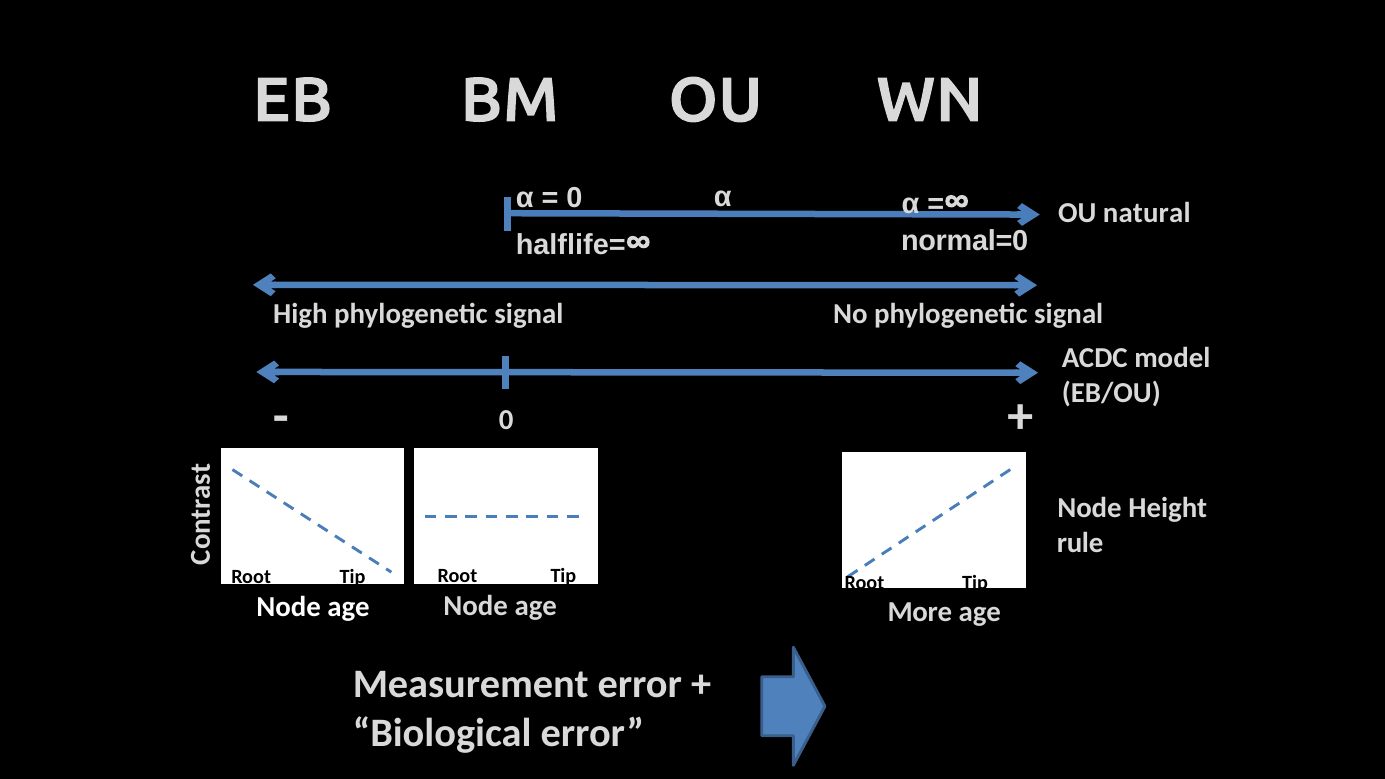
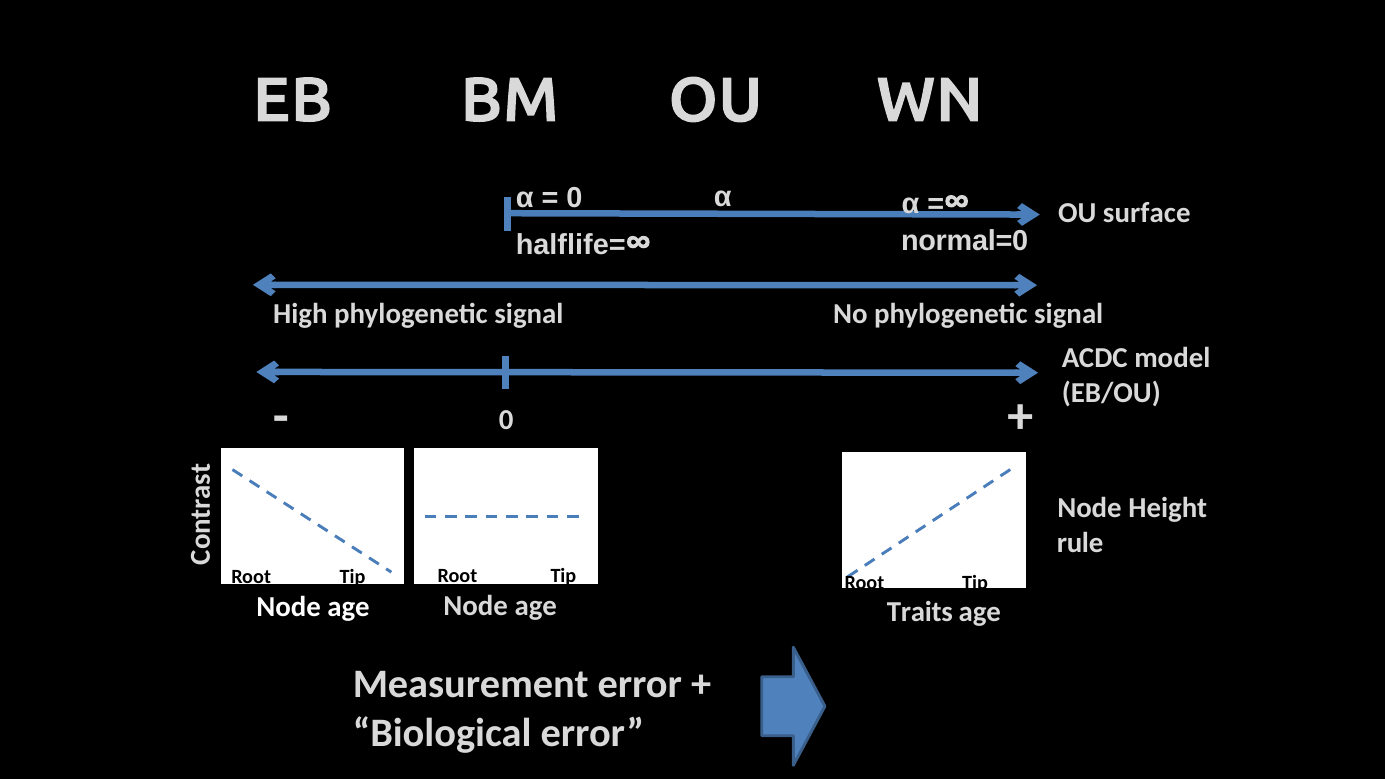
natural: natural -> surface (1147, 213)
More: More -> Traits (920, 612)
